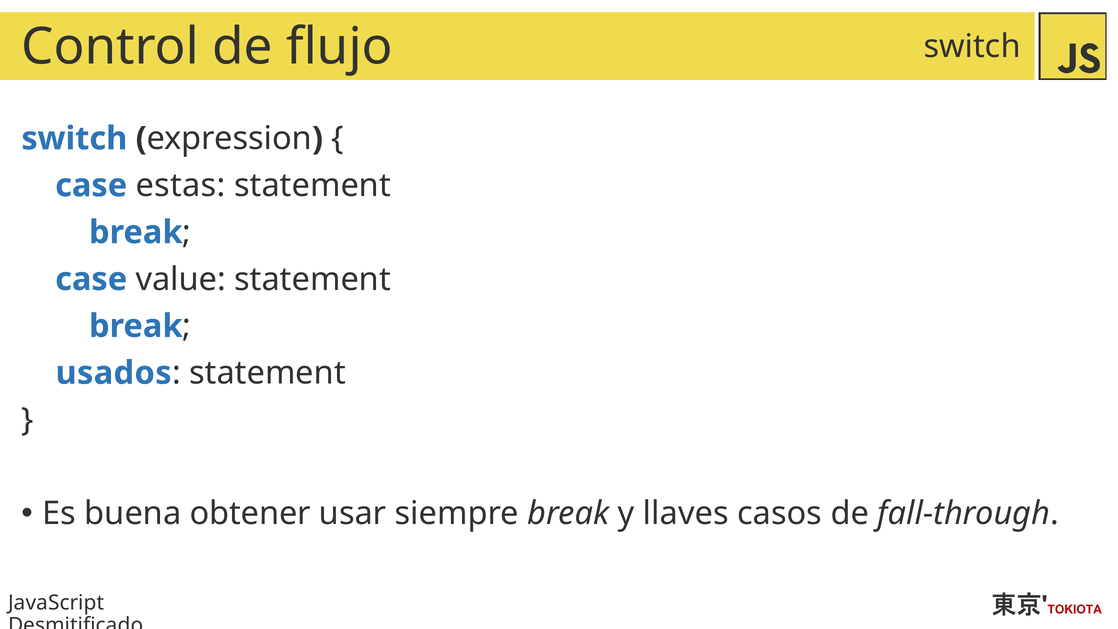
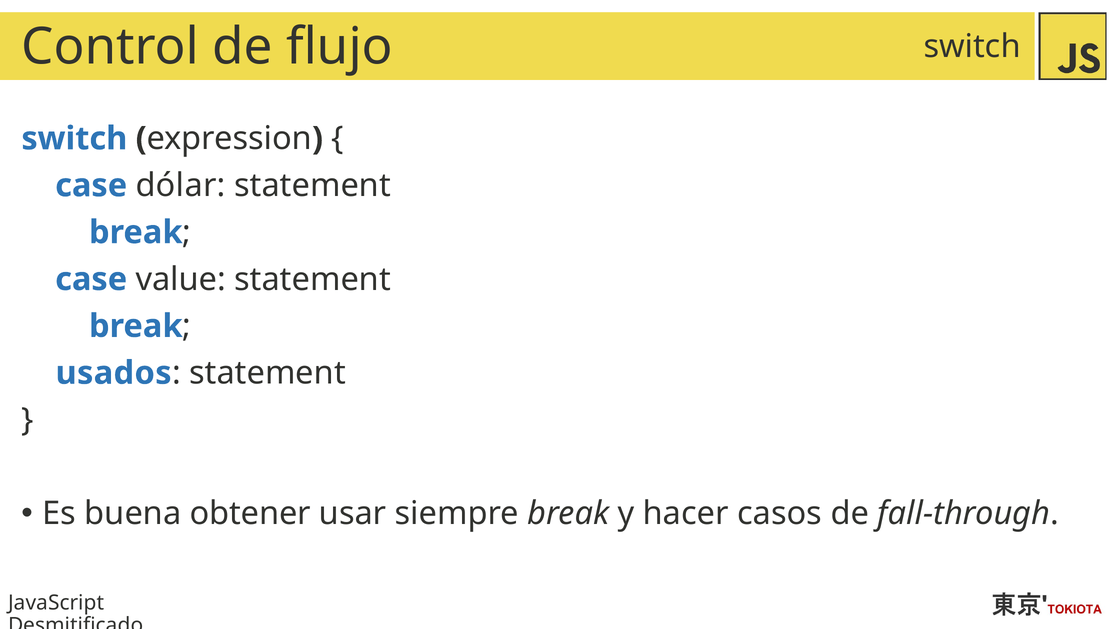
estas: estas -> dólar (181, 185)
llaves: llaves -> hacer (686, 514)
